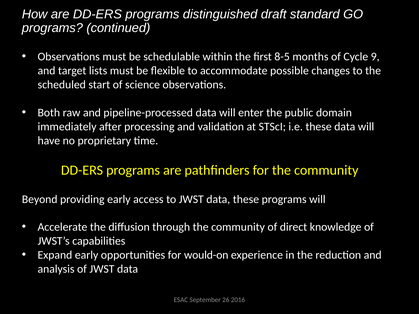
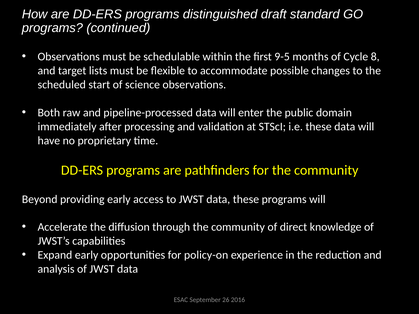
8-5: 8-5 -> 9-5 (282, 57)
9: 9 -> 8 (375, 57)
would-on: would-on -> policy-on (206, 255)
